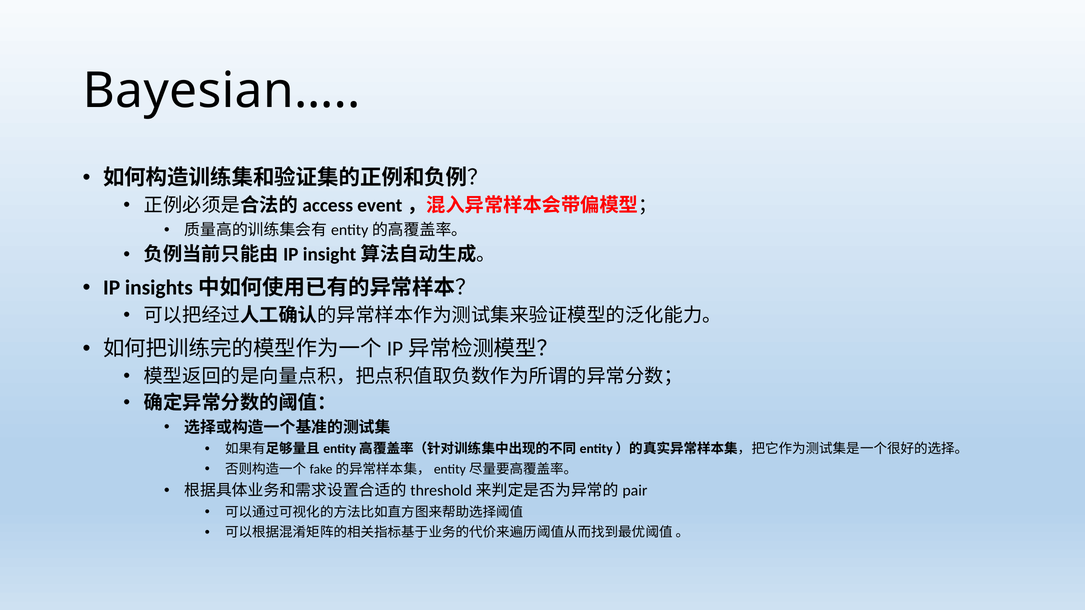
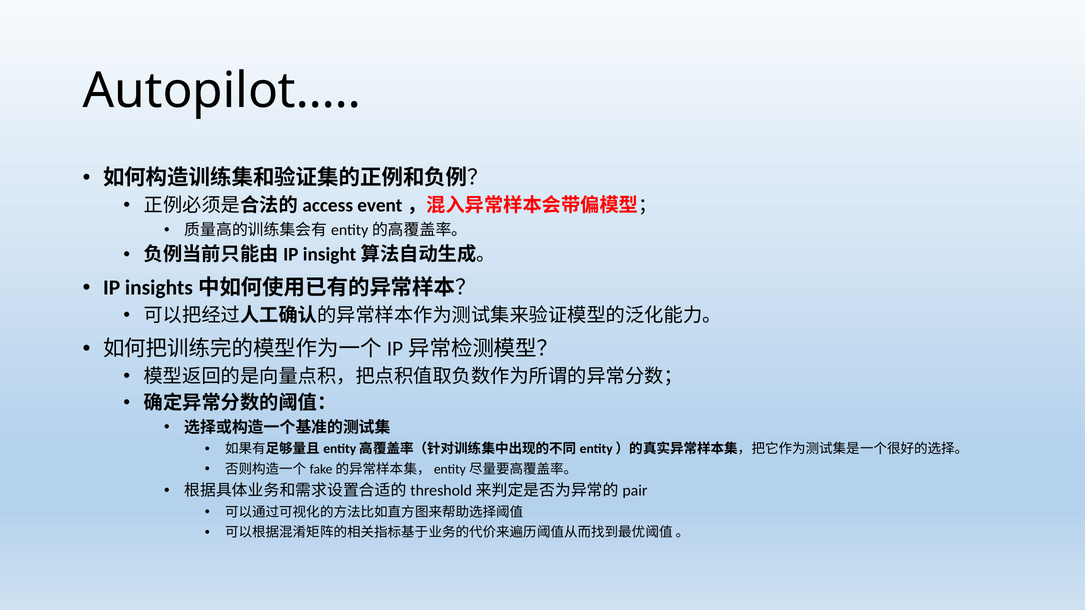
Bayesian…: Bayesian… -> Autopilot… (222, 91)
